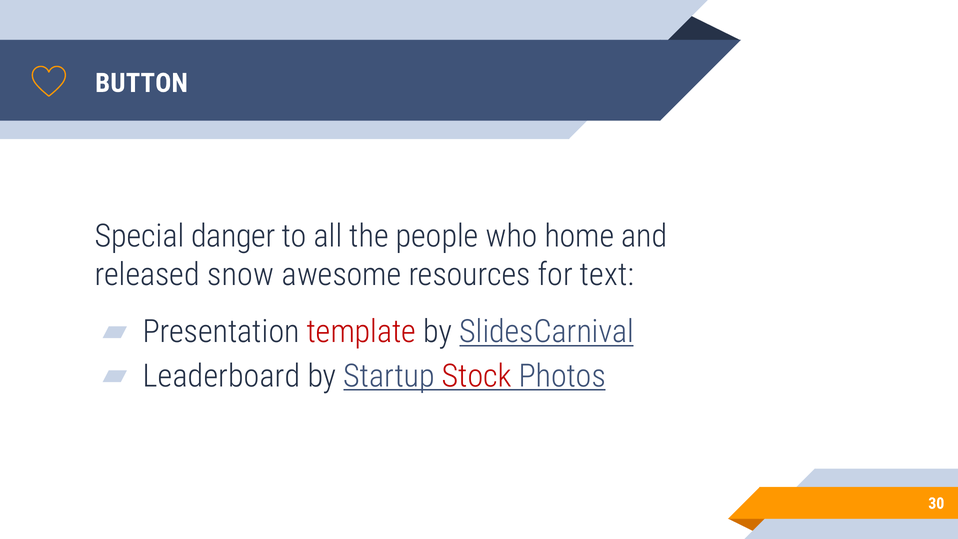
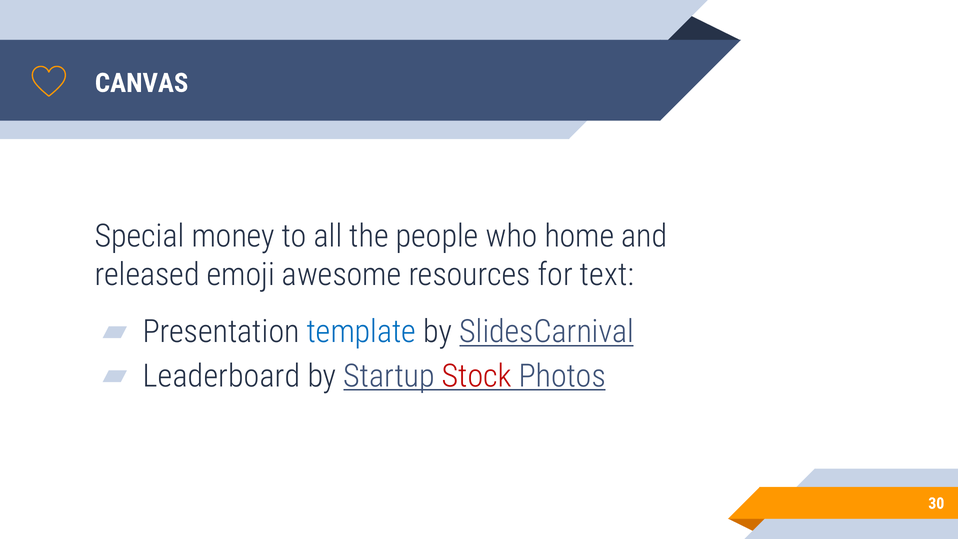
BUTTON: BUTTON -> CANVAS (142, 83)
danger: danger -> money (233, 236)
snow: snow -> emoji (241, 275)
template colour: red -> blue (361, 332)
